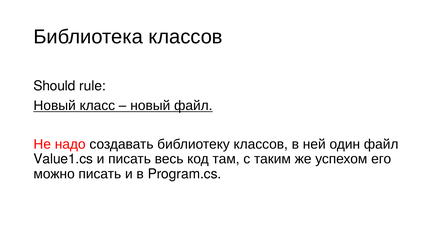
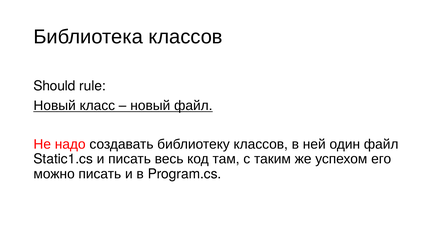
Value1.cs: Value1.cs -> Static1.cs (63, 159)
